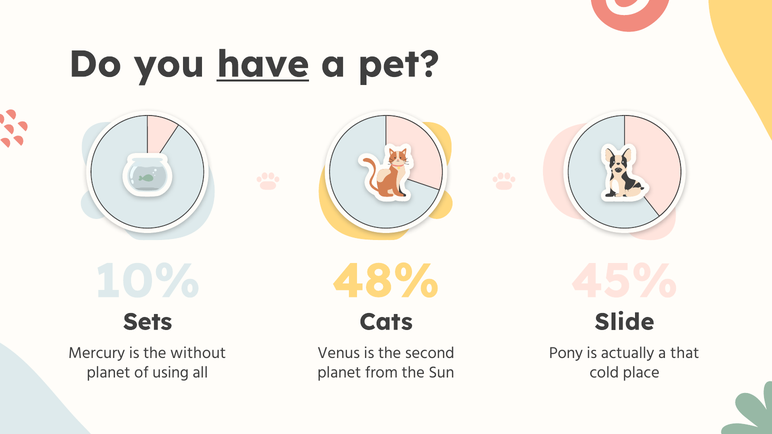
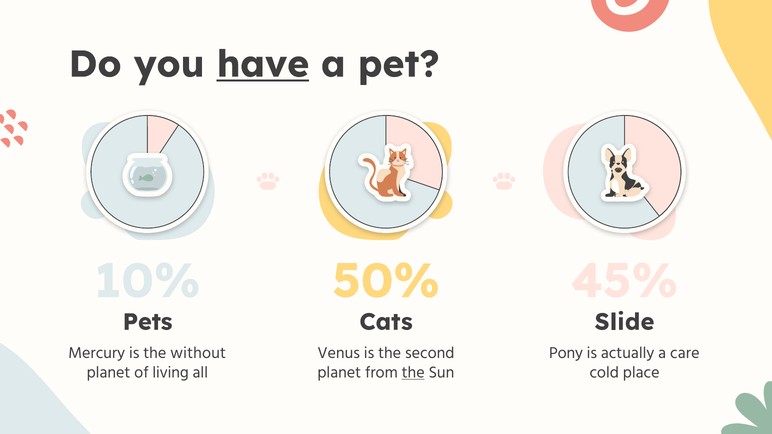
48%: 48% -> 50% (386, 281)
Sets: Sets -> Pets (148, 322)
that: that -> care (685, 353)
using: using -> living (171, 373)
the underline: none -> present (413, 373)
